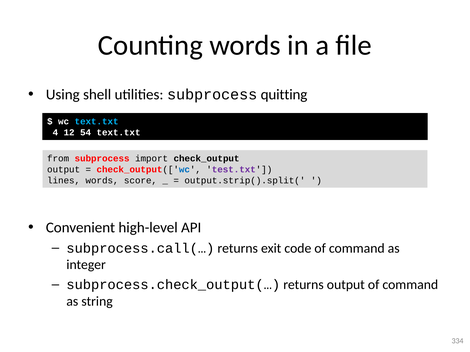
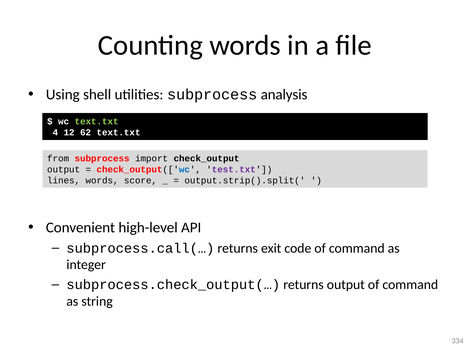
quitting: quitting -> analysis (284, 95)
text.txt colour: light blue -> light green (97, 122)
54: 54 -> 62 (86, 133)
